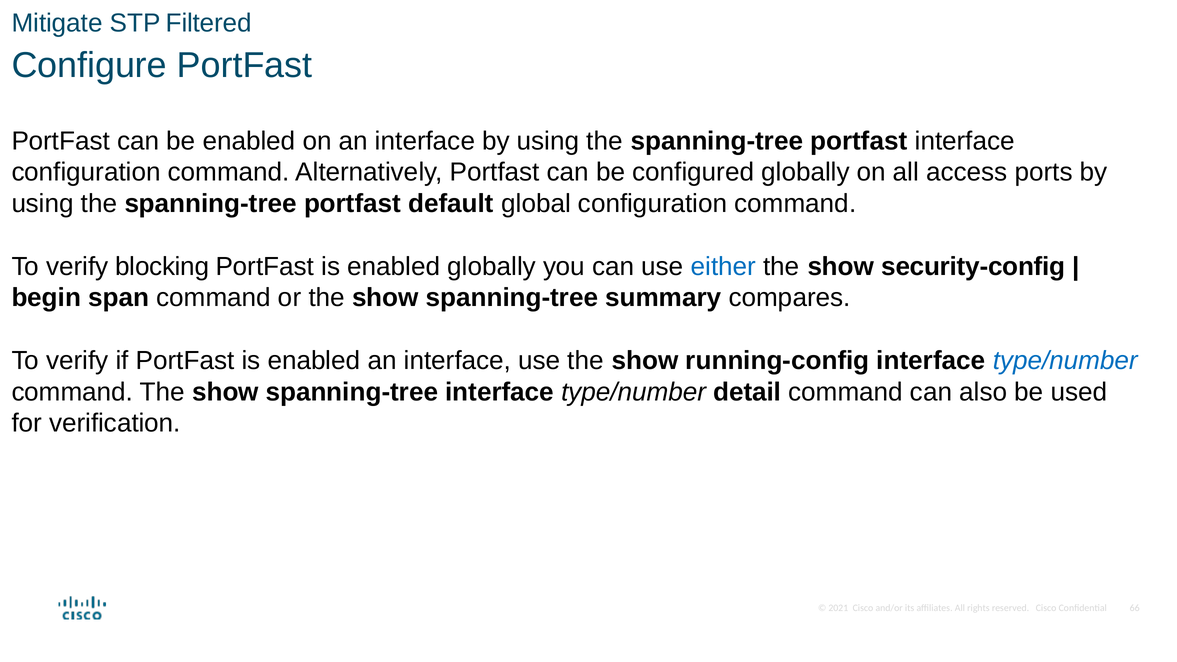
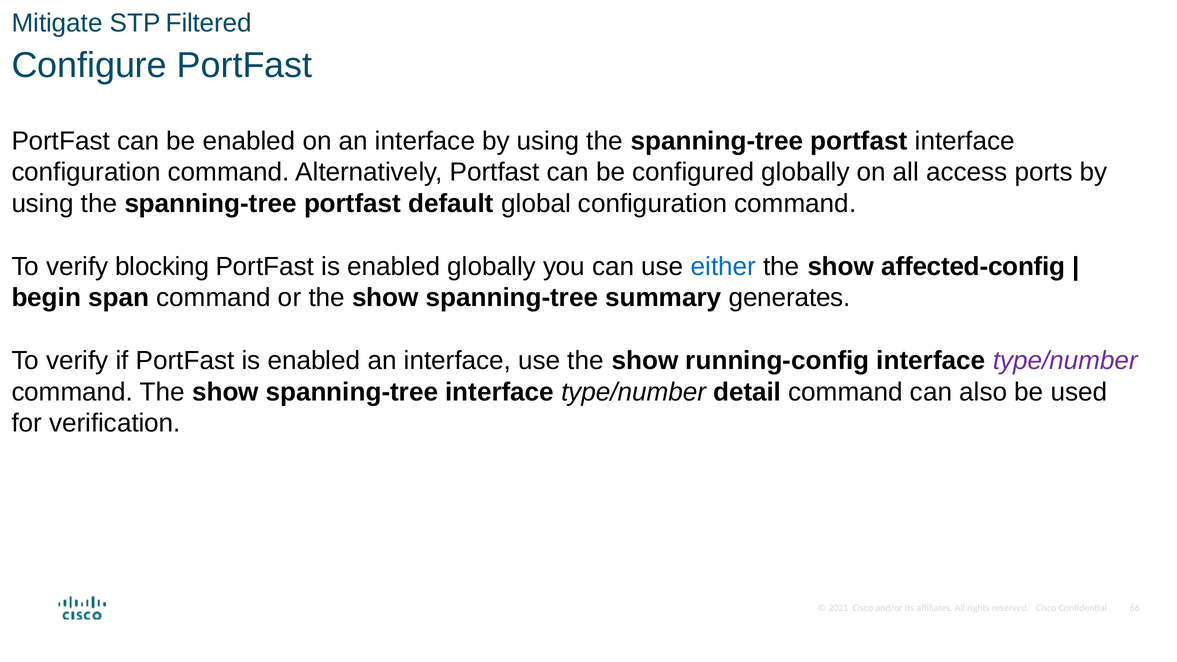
security-config: security-config -> affected-config (973, 266)
compares: compares -> generates (790, 298)
type/number colour: blue -> purple (1065, 361)
